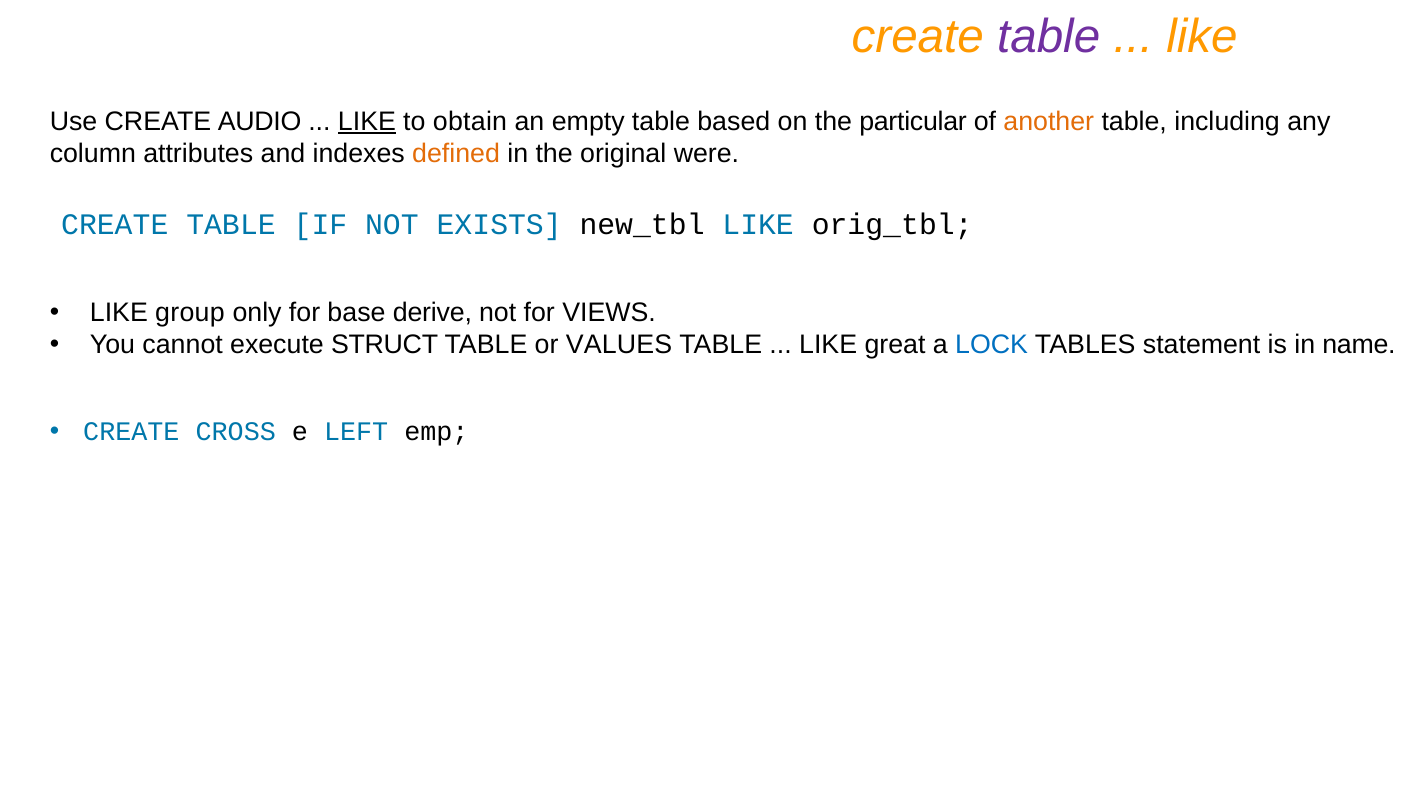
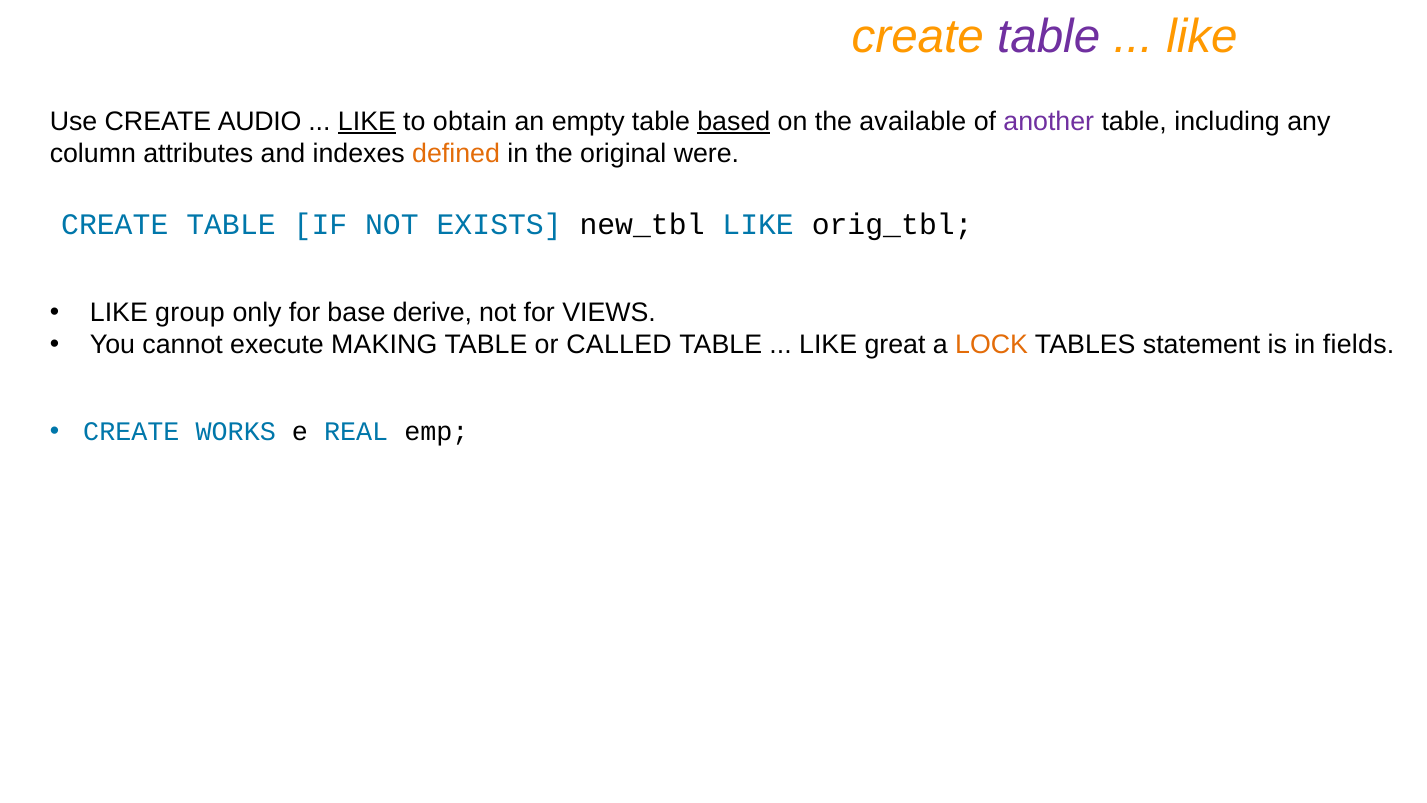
based underline: none -> present (734, 121)
particular: particular -> available (913, 121)
another colour: orange -> purple (1049, 121)
STRUCT: STRUCT -> MAKING (384, 345)
VALUES: VALUES -> CALLED (619, 345)
LOCK colour: blue -> orange (992, 345)
name: name -> fields (1359, 345)
CROSS: CROSS -> WORKS (236, 432)
LEFT: LEFT -> REAL (356, 432)
